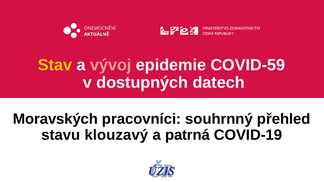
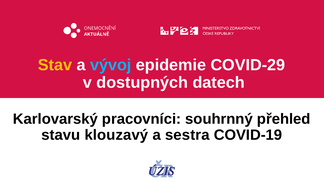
vývoj colour: pink -> light blue (111, 65)
COVID-59: COVID-59 -> COVID-29 (248, 65)
Moravských: Moravských -> Karlovarský (55, 119)
patrná: patrná -> sestra (187, 135)
